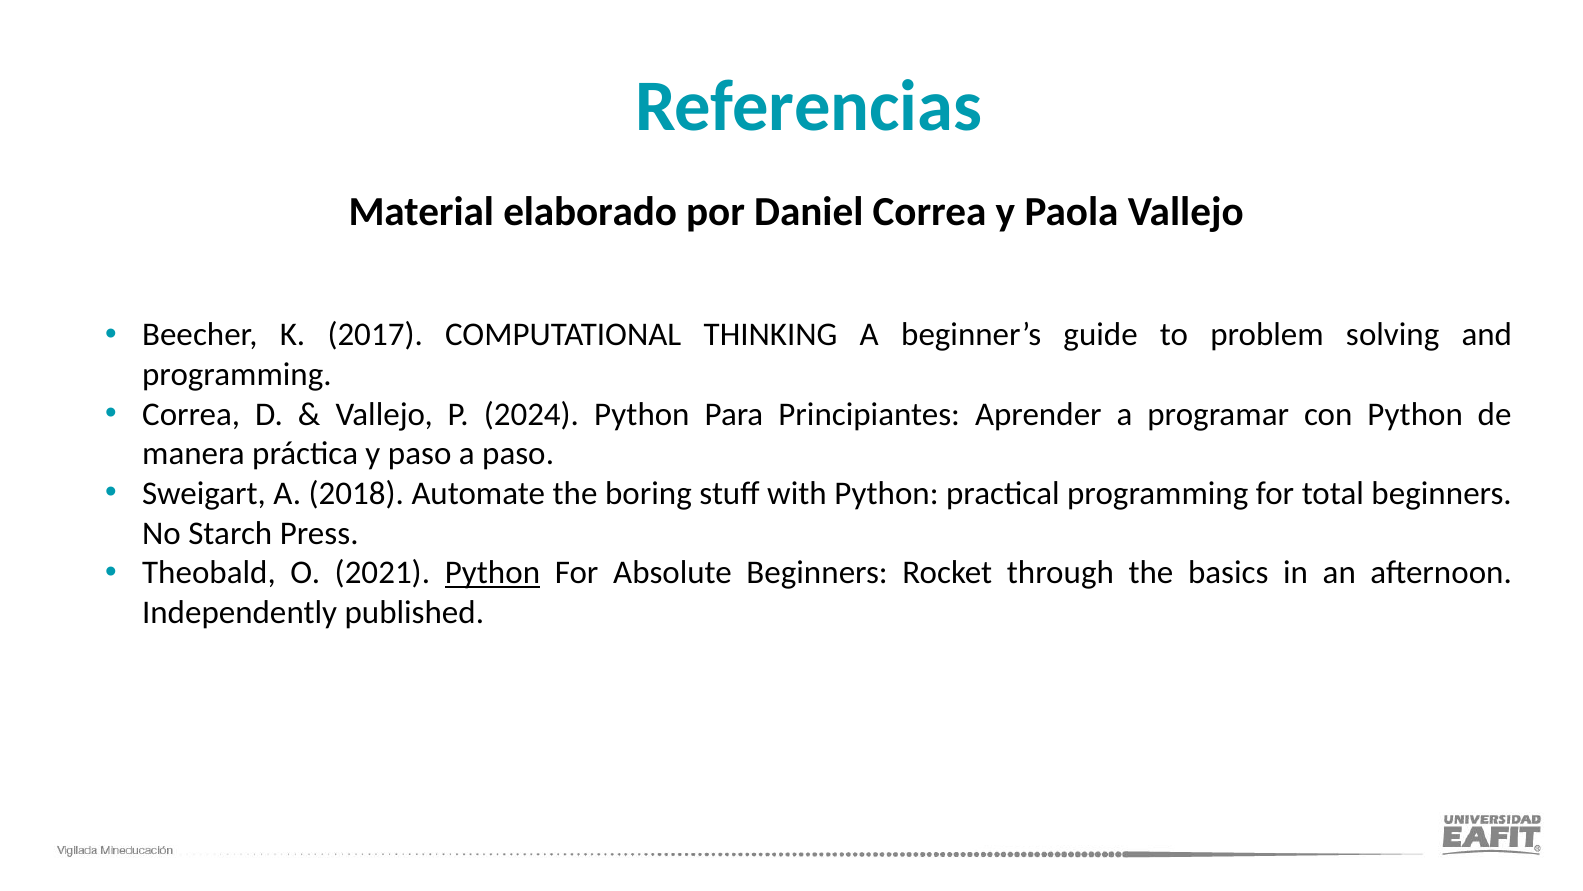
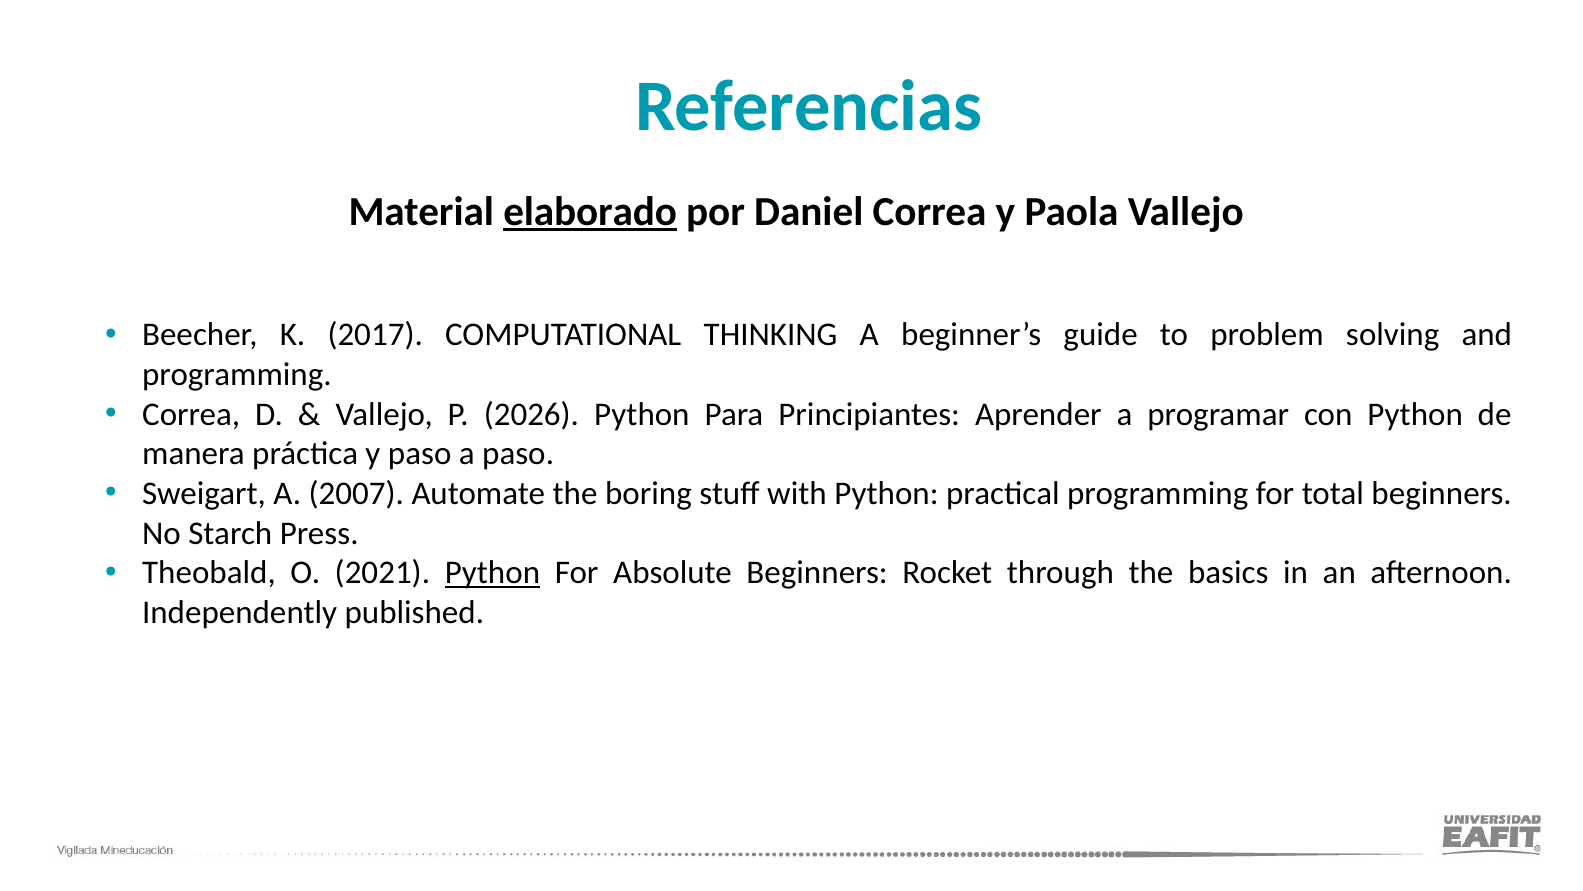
elaborado underline: none -> present (590, 212)
2024: 2024 -> 2026 (531, 414)
2018: 2018 -> 2007 (356, 493)
